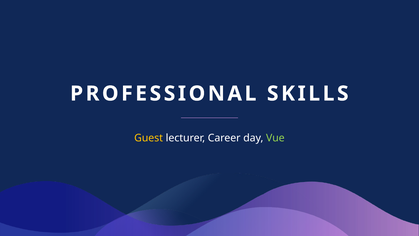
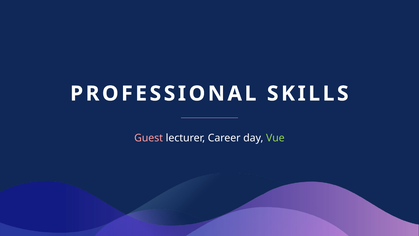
Guest colour: yellow -> pink (149, 138)
